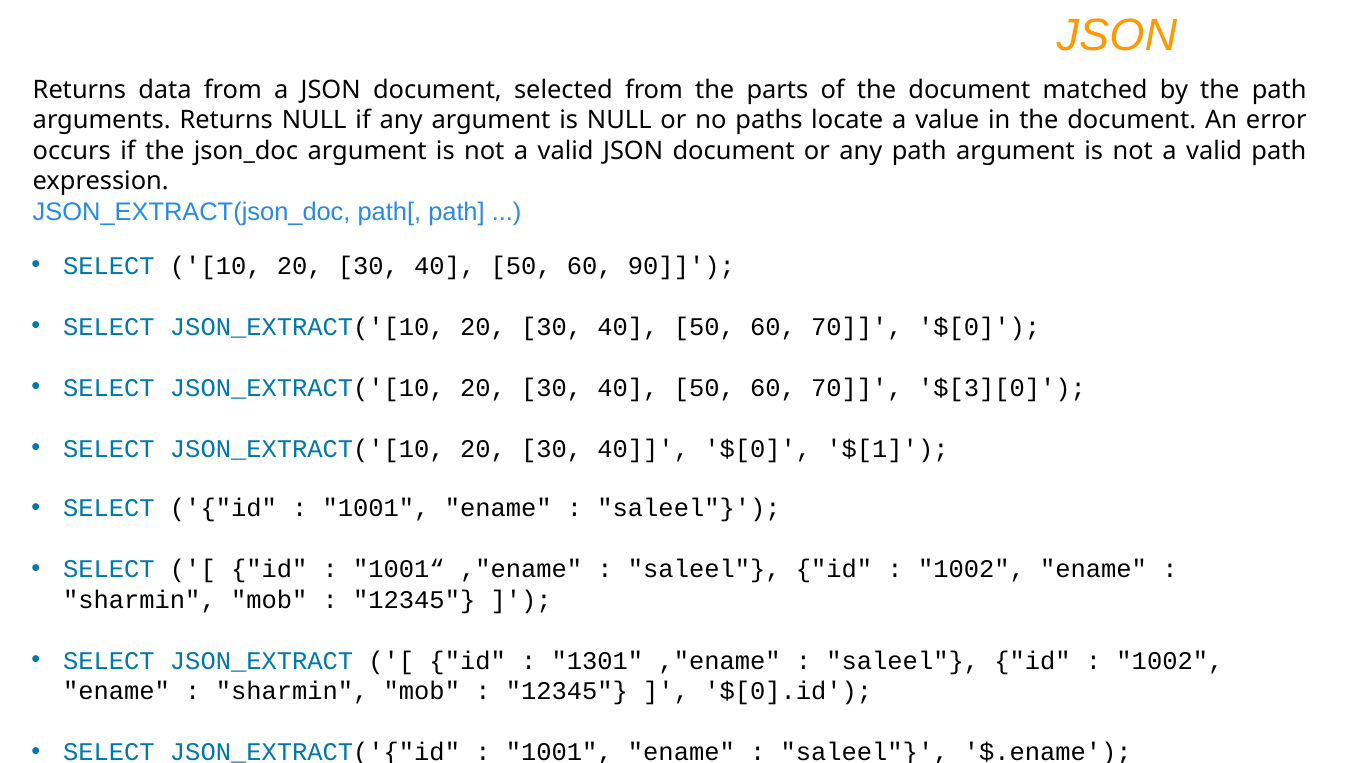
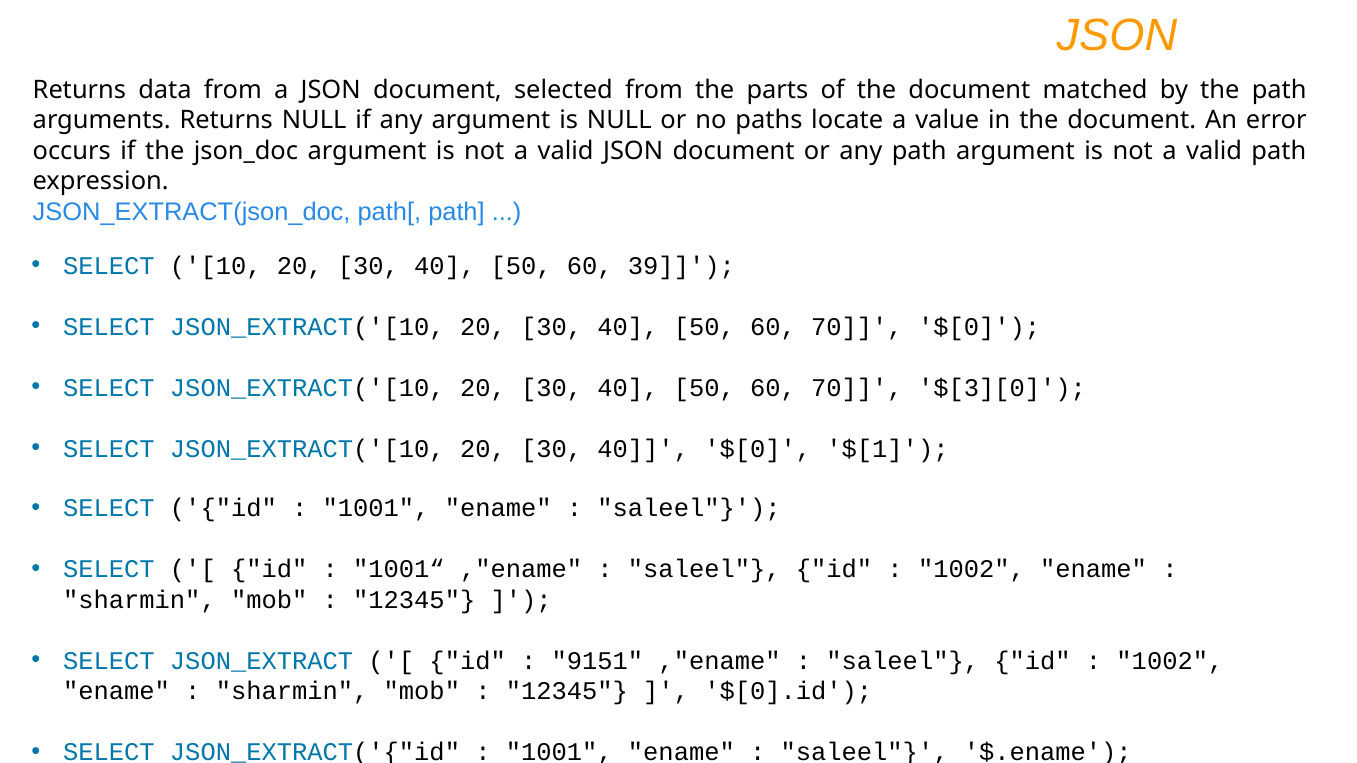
90: 90 -> 39 (681, 266)
1301: 1301 -> 9151 (597, 661)
